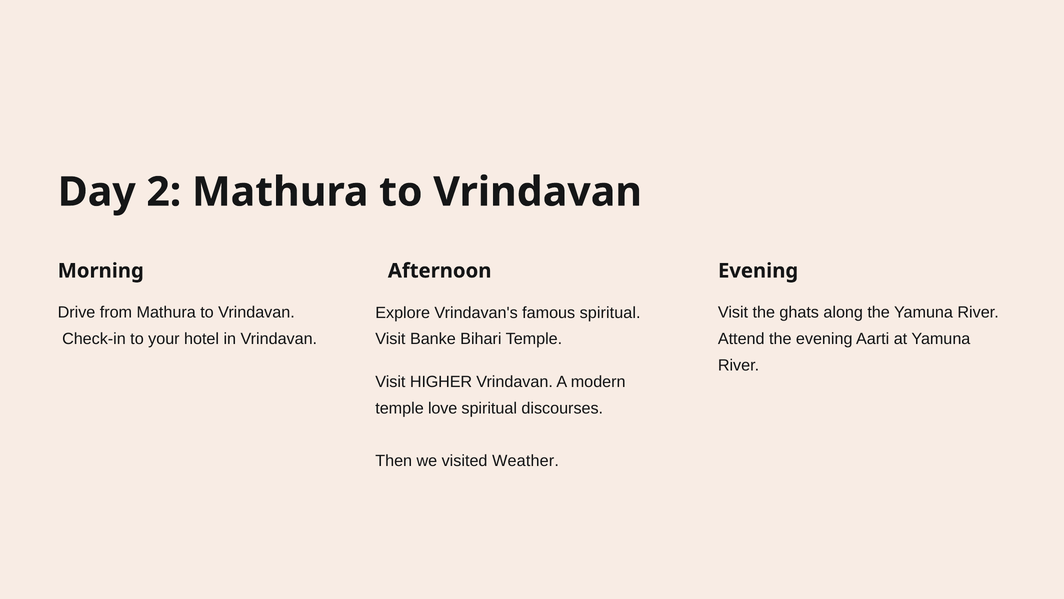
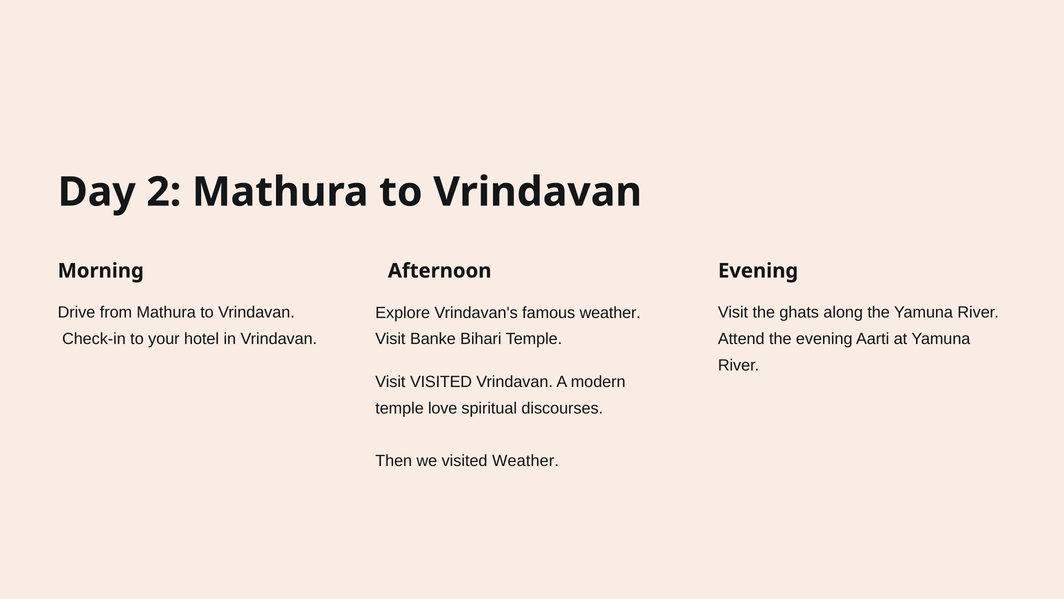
famous spiritual: spiritual -> weather (610, 312)
Visit HIGHER: HIGHER -> VISITED (441, 382)
